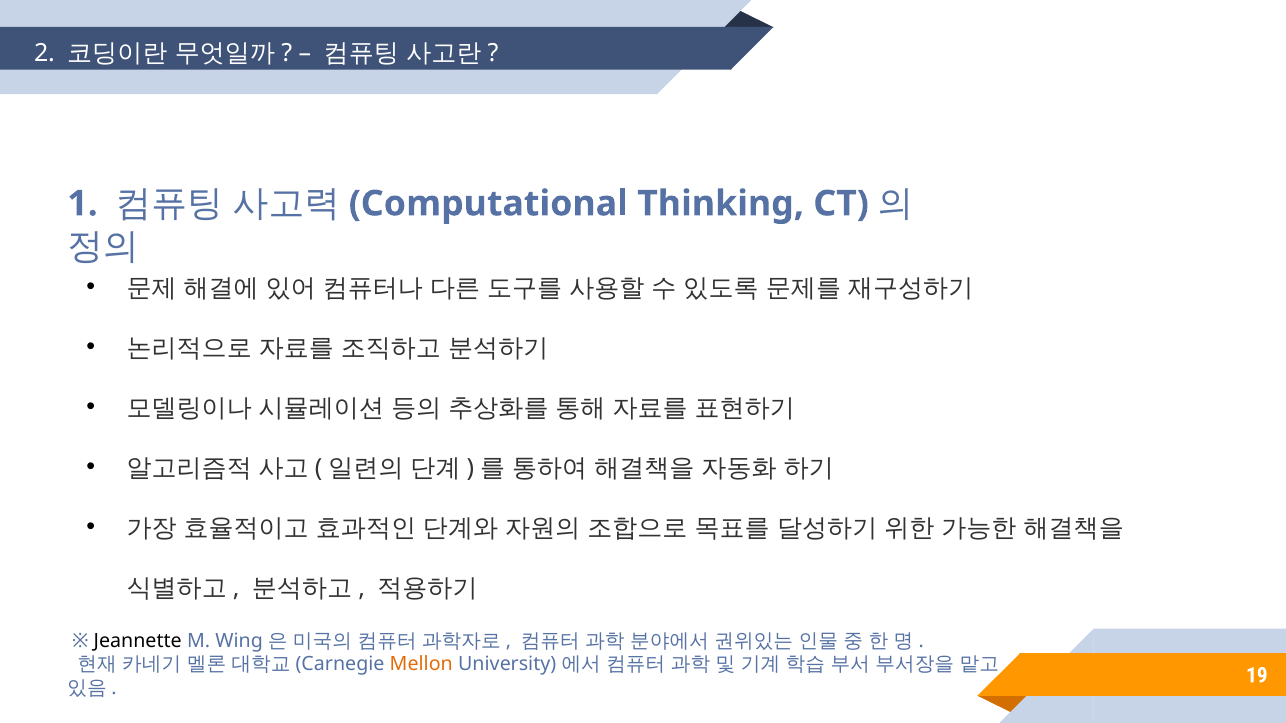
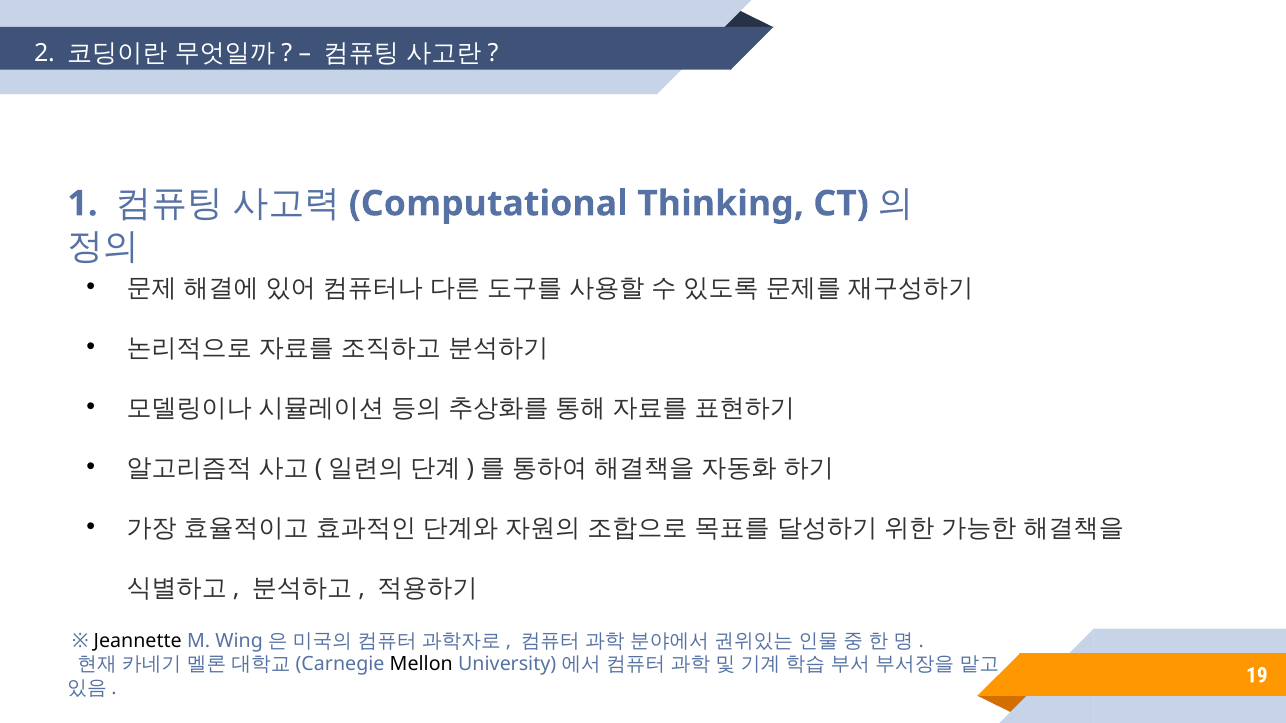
Mellon colour: orange -> black (421, 665)
